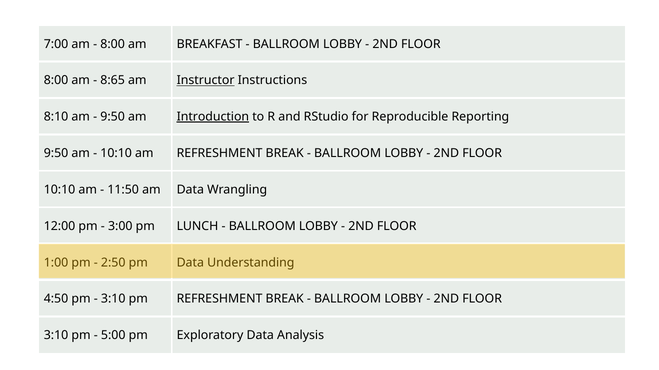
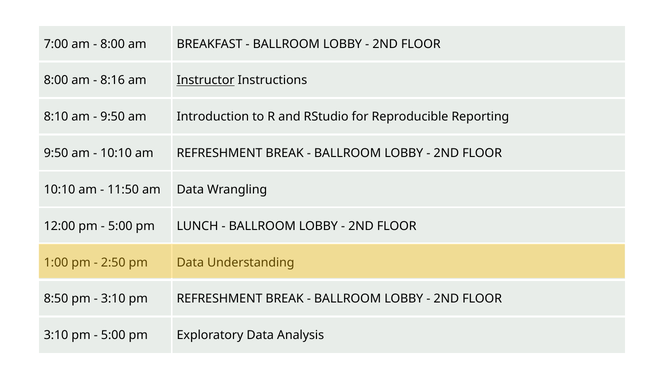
8:65: 8:65 -> 8:16 (113, 81)
Introduction underline: present -> none (213, 117)
3:00: 3:00 -> 5:00 (120, 226)
4:50: 4:50 -> 8:50 (56, 299)
